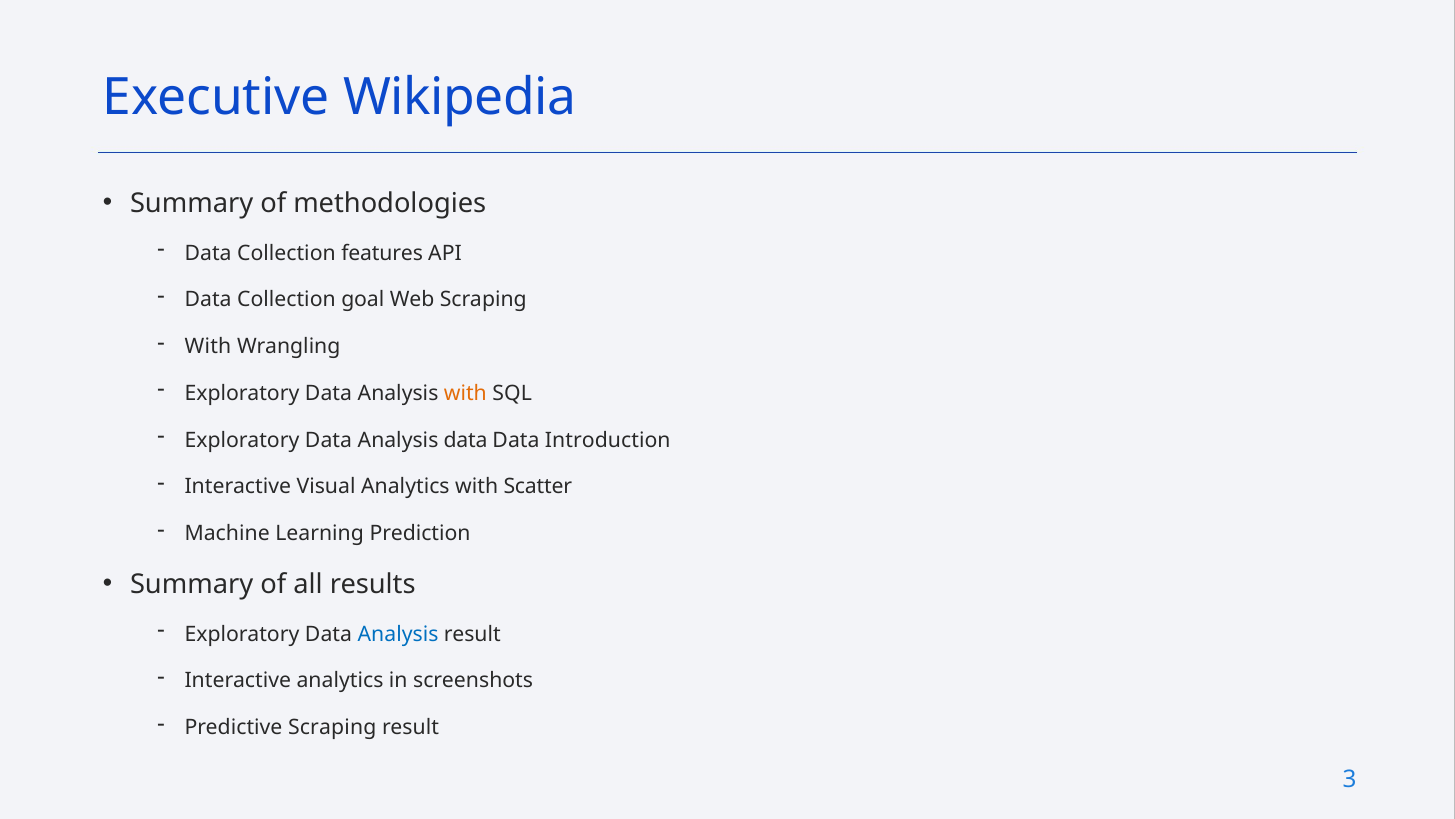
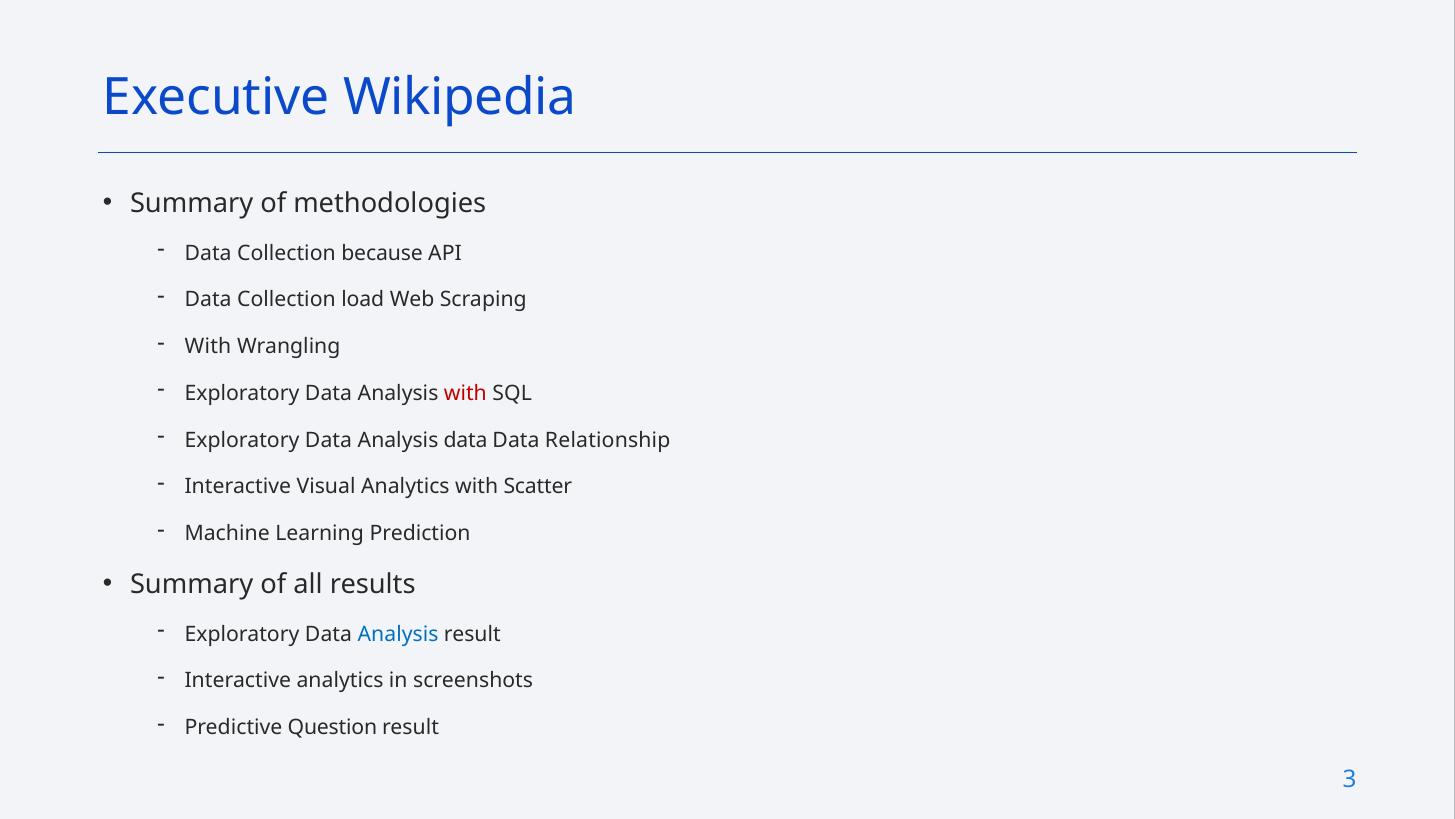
features: features -> because (382, 253)
goal: goal -> load (363, 300)
with colour: orange -> red (465, 393)
Introduction: Introduction -> Relationship (608, 440)
Predictive Scraping: Scraping -> Question (332, 727)
